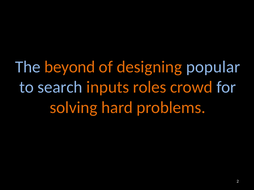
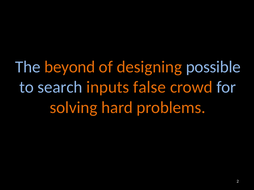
popular: popular -> possible (213, 67)
roles: roles -> false (150, 87)
